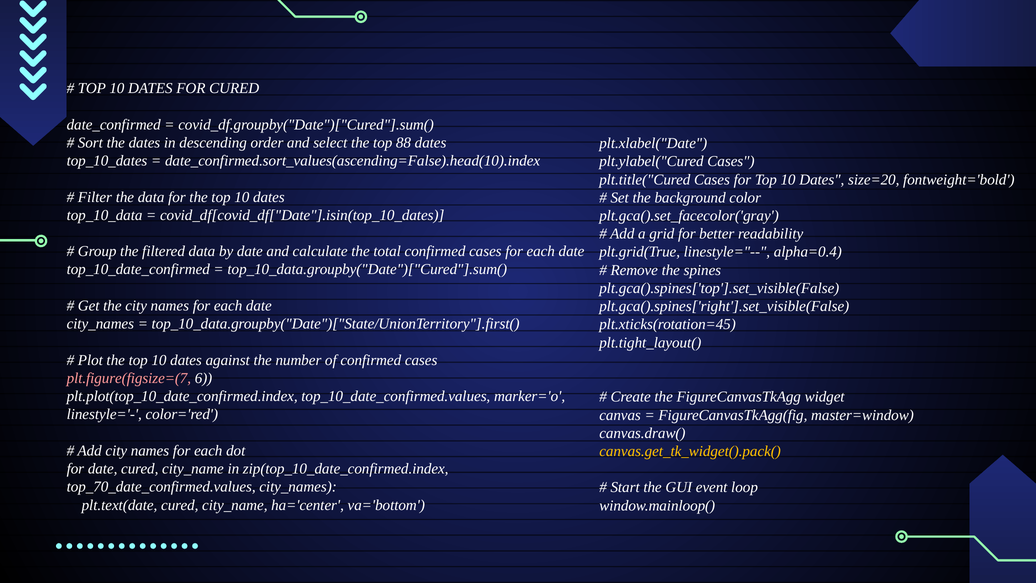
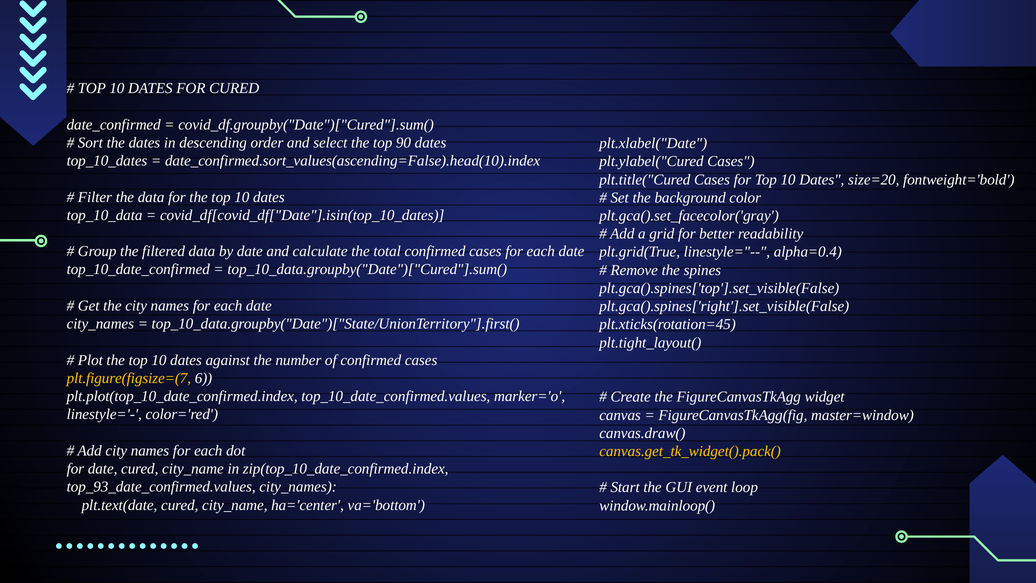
88: 88 -> 90 (403, 143)
plt.figure(figsize=(7 colour: pink -> yellow (129, 378)
top_70_date_confirmed.values: top_70_date_confirmed.values -> top_93_date_confirmed.values (161, 487)
